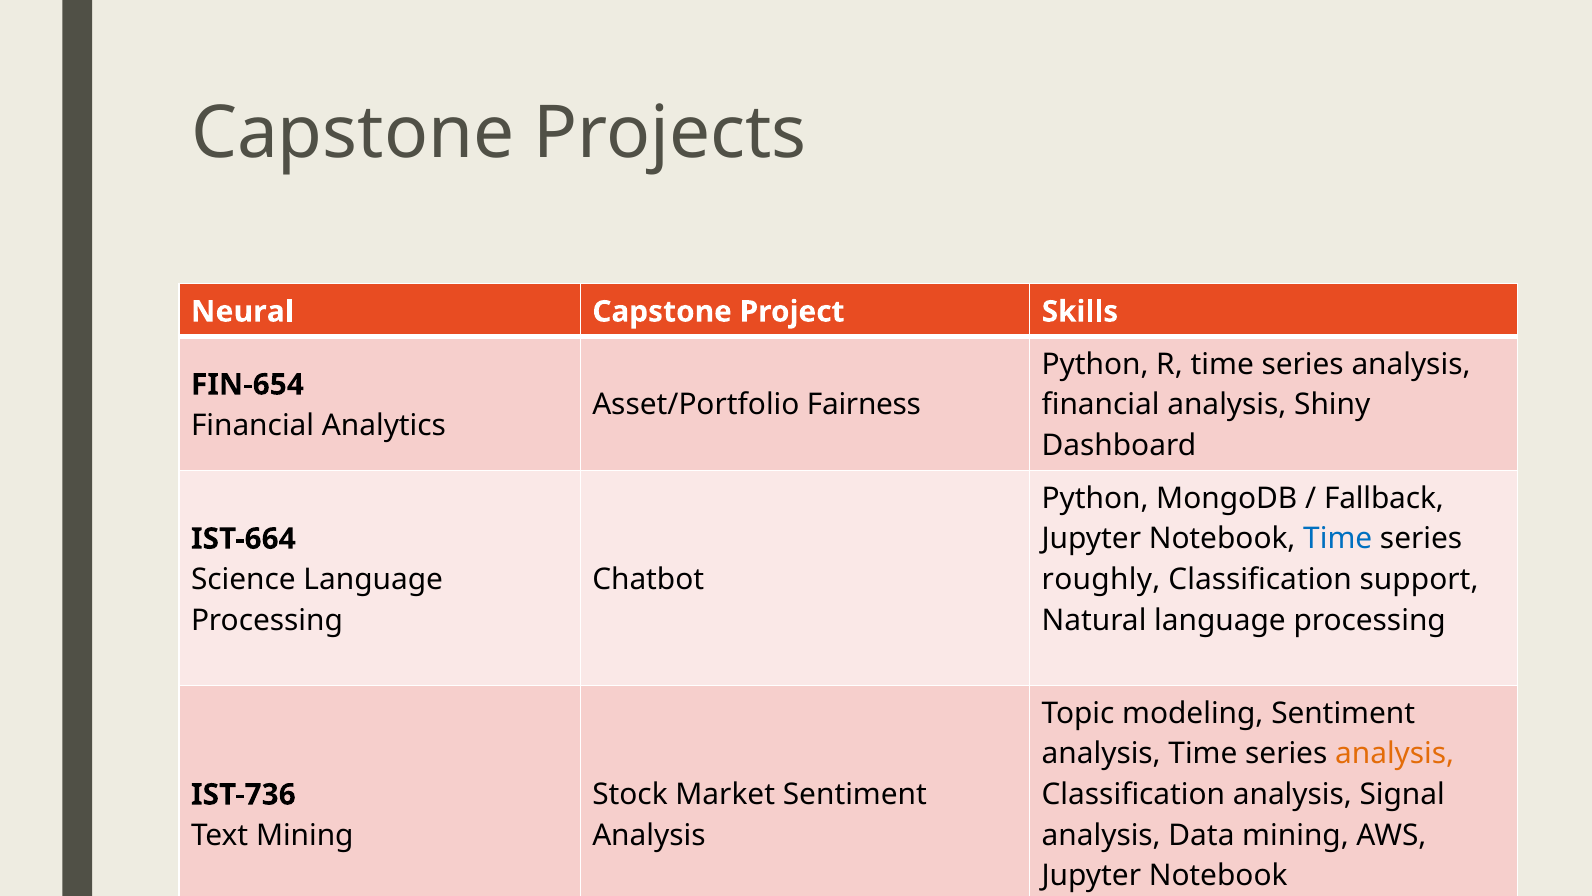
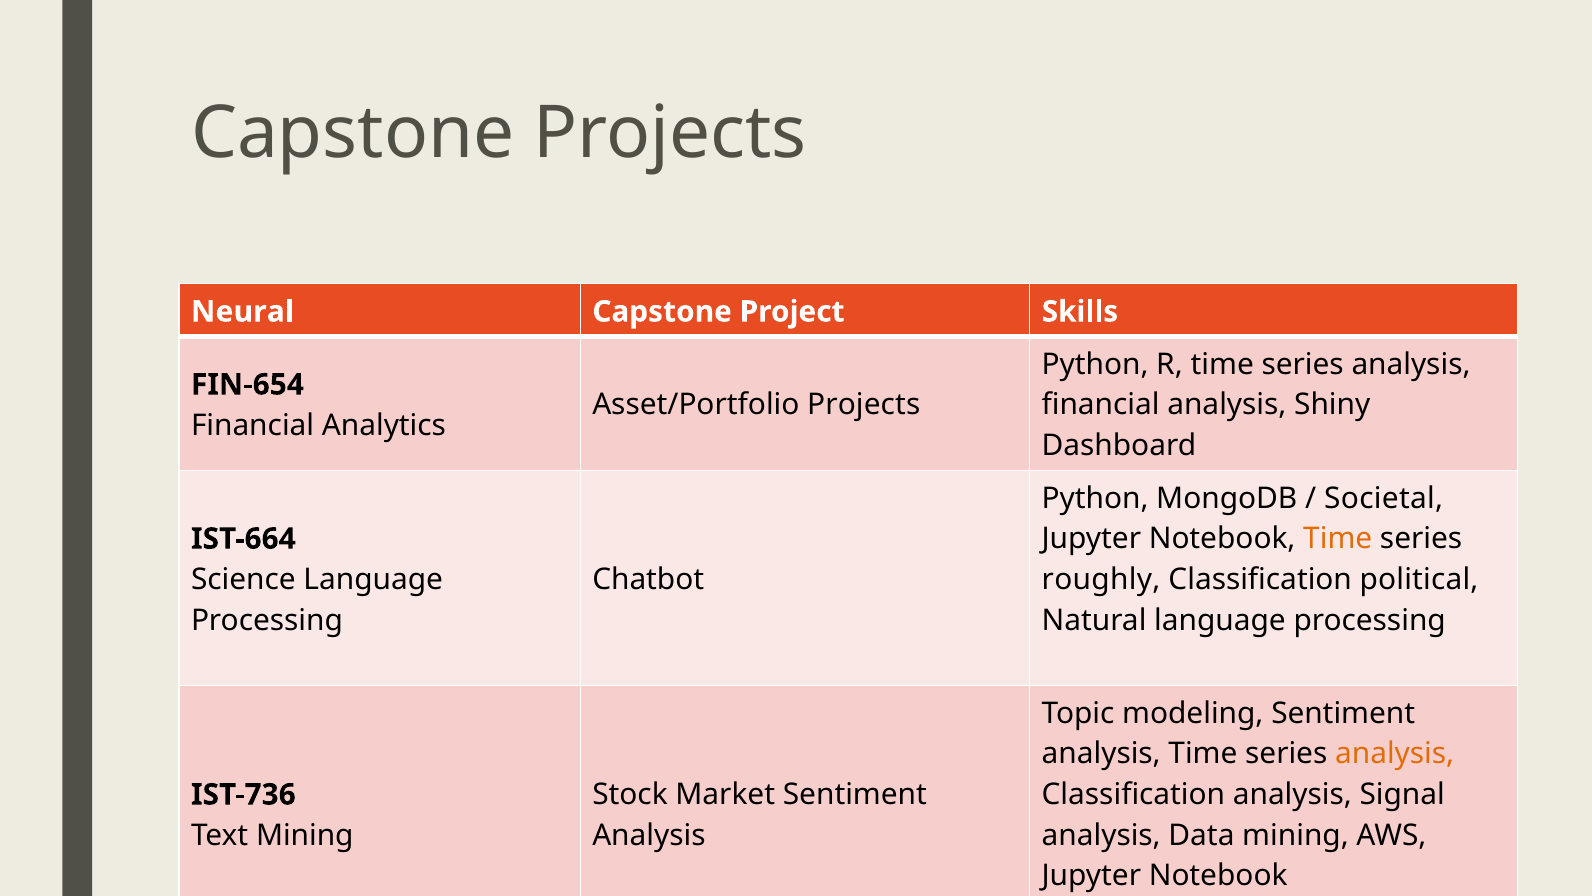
Asset/Portfolio Fairness: Fairness -> Projects (864, 405)
Fallback: Fallback -> Societal (1384, 498)
Time colour: blue -> orange (1338, 539)
support: support -> political (1419, 579)
